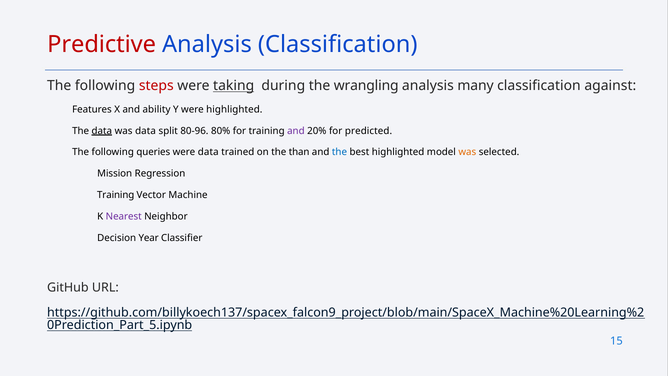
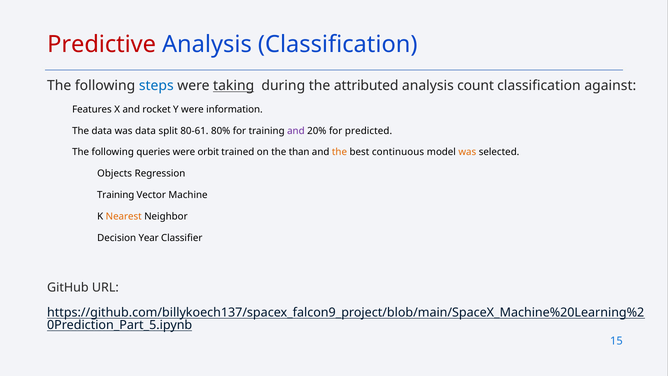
steps colour: red -> blue (156, 86)
wrangling: wrangling -> attributed (366, 86)
many: many -> count (476, 86)
ability: ability -> rocket (157, 109)
were highlighted: highlighted -> information (234, 109)
data underline: present -> none (102, 131)
80-96: 80-96 -> 80-61 (194, 131)
were data: data -> orbit (208, 152)
the colour: blue -> orange (339, 152)
best highlighted: highlighted -> continuous (398, 152)
Mission: Mission -> Objects (115, 174)
Nearest colour: purple -> orange (124, 216)
